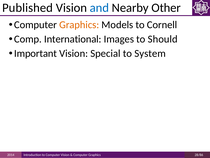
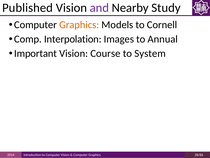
and colour: blue -> purple (99, 8)
Other: Other -> Study (166, 8)
International: International -> Interpolation (73, 39)
Should: Should -> Annual (163, 39)
Special: Special -> Course (105, 53)
